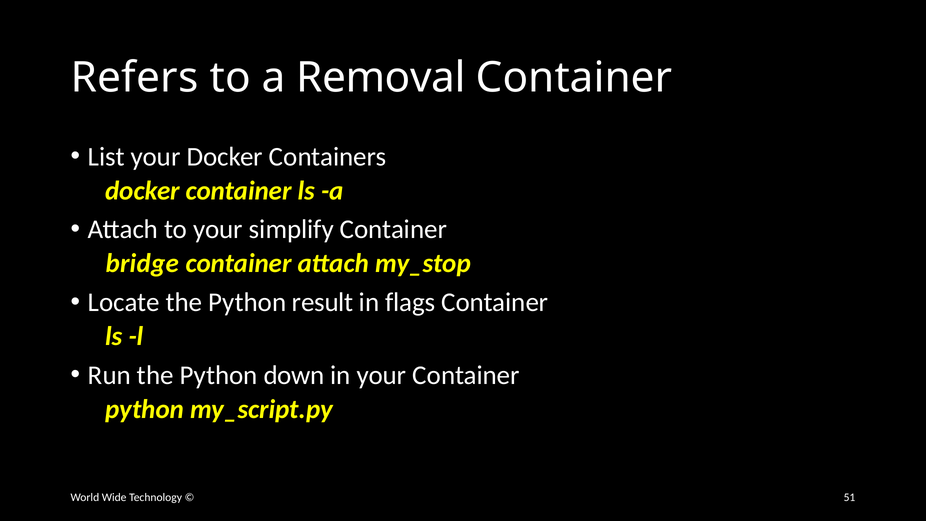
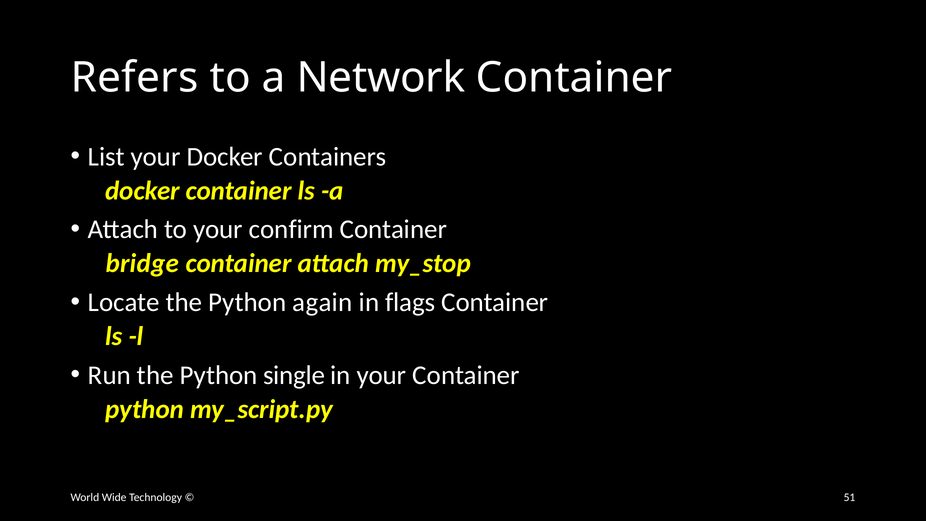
Removal: Removal -> Network (381, 78)
simplify: simplify -> confirm (291, 229)
result: result -> again (322, 302)
down: down -> single (294, 375)
